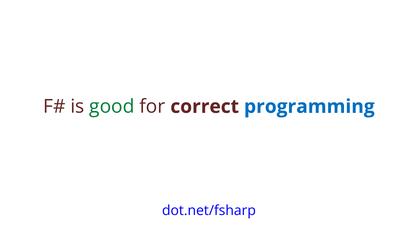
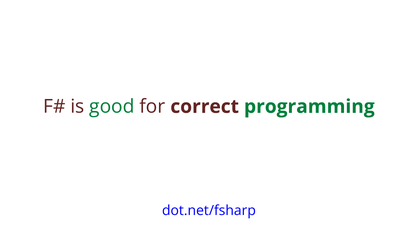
programming colour: blue -> green (309, 107)
